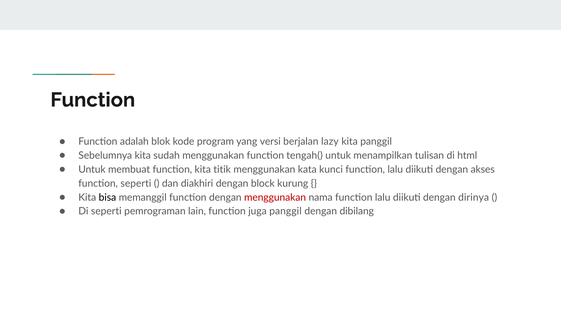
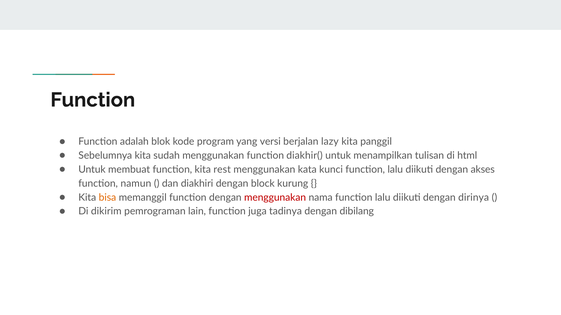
tengah(: tengah( -> diakhir( (305, 156)
titik: titik -> rest (222, 170)
function seperti: seperti -> namun (136, 184)
bisa colour: black -> orange (107, 198)
Di seperti: seperti -> dikirim (106, 212)
juga panggil: panggil -> tadinya (286, 212)
